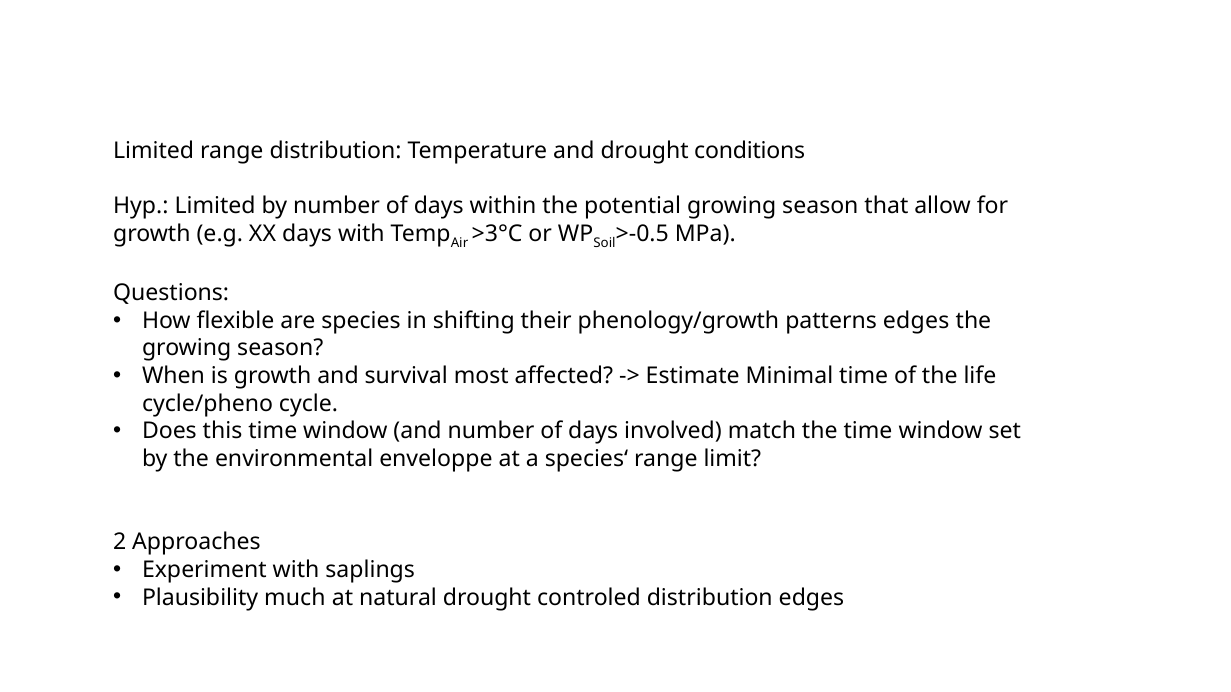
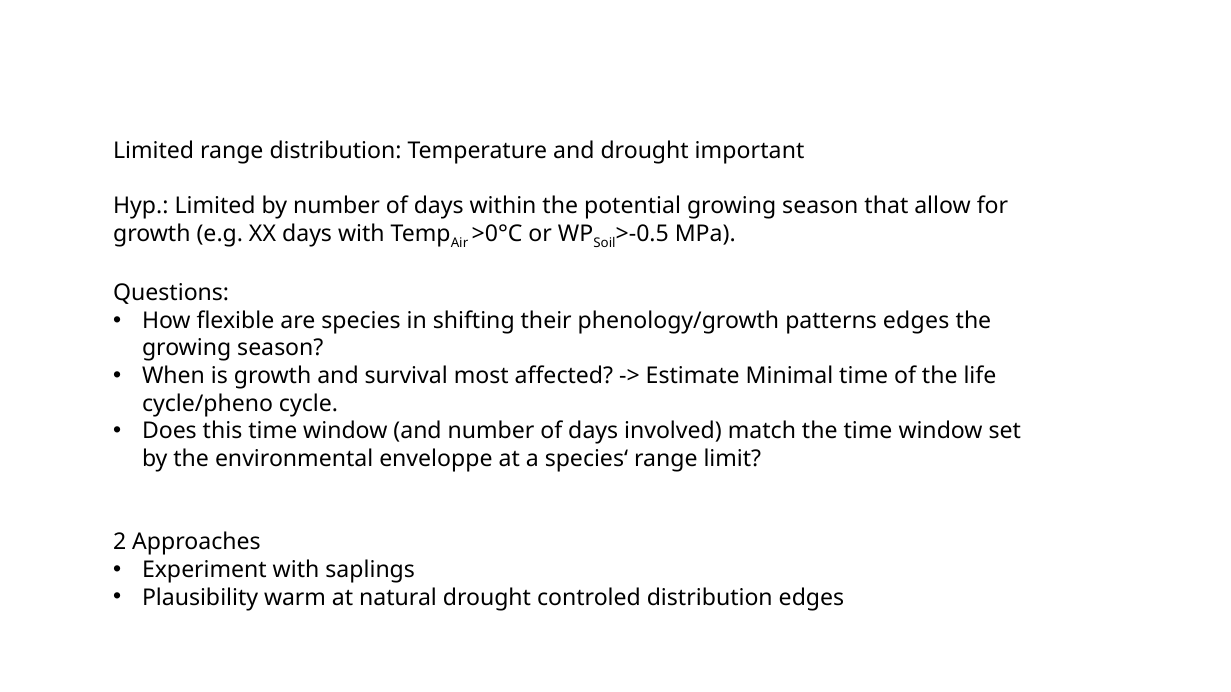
conditions: conditions -> important (750, 151)
>3°C: >3°C -> >0°C (497, 234)
much: much -> warm (295, 598)
